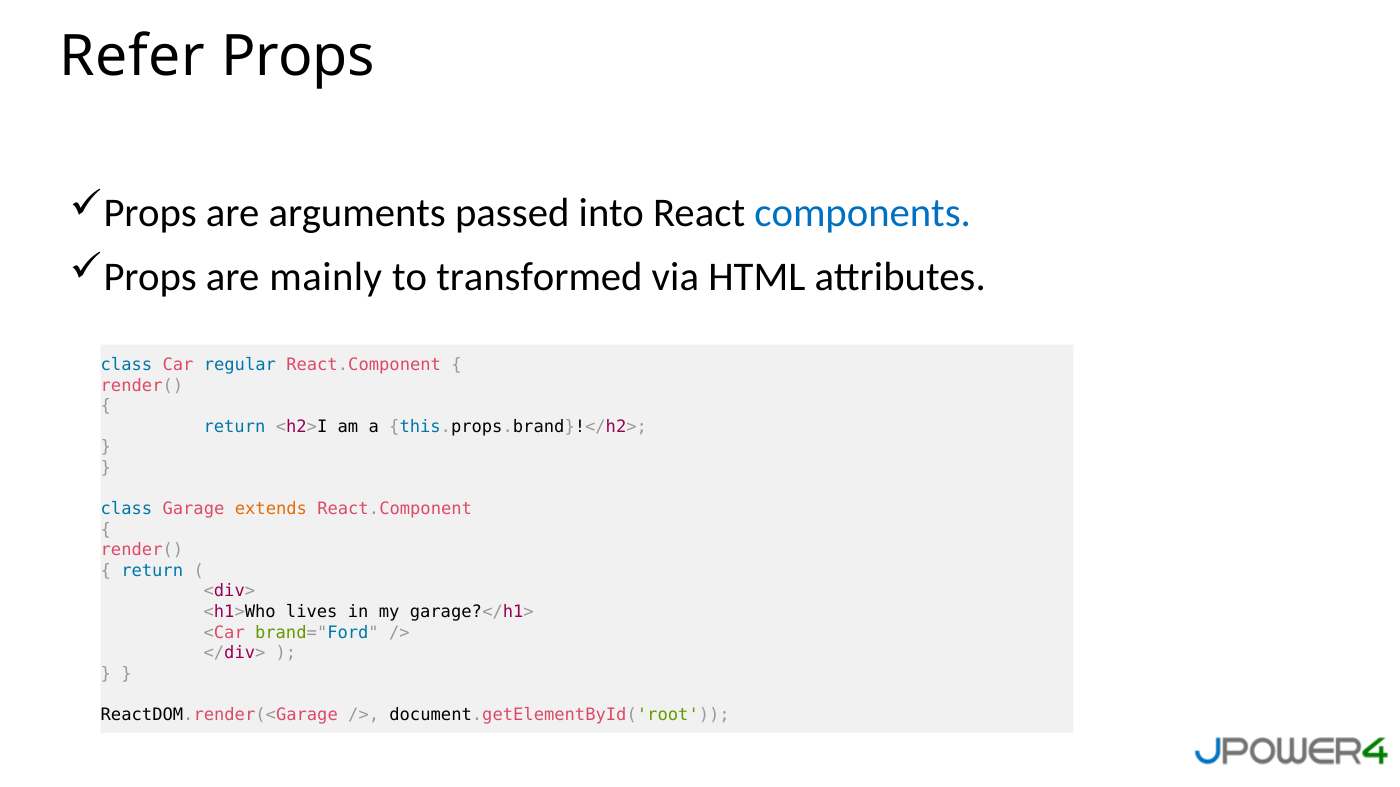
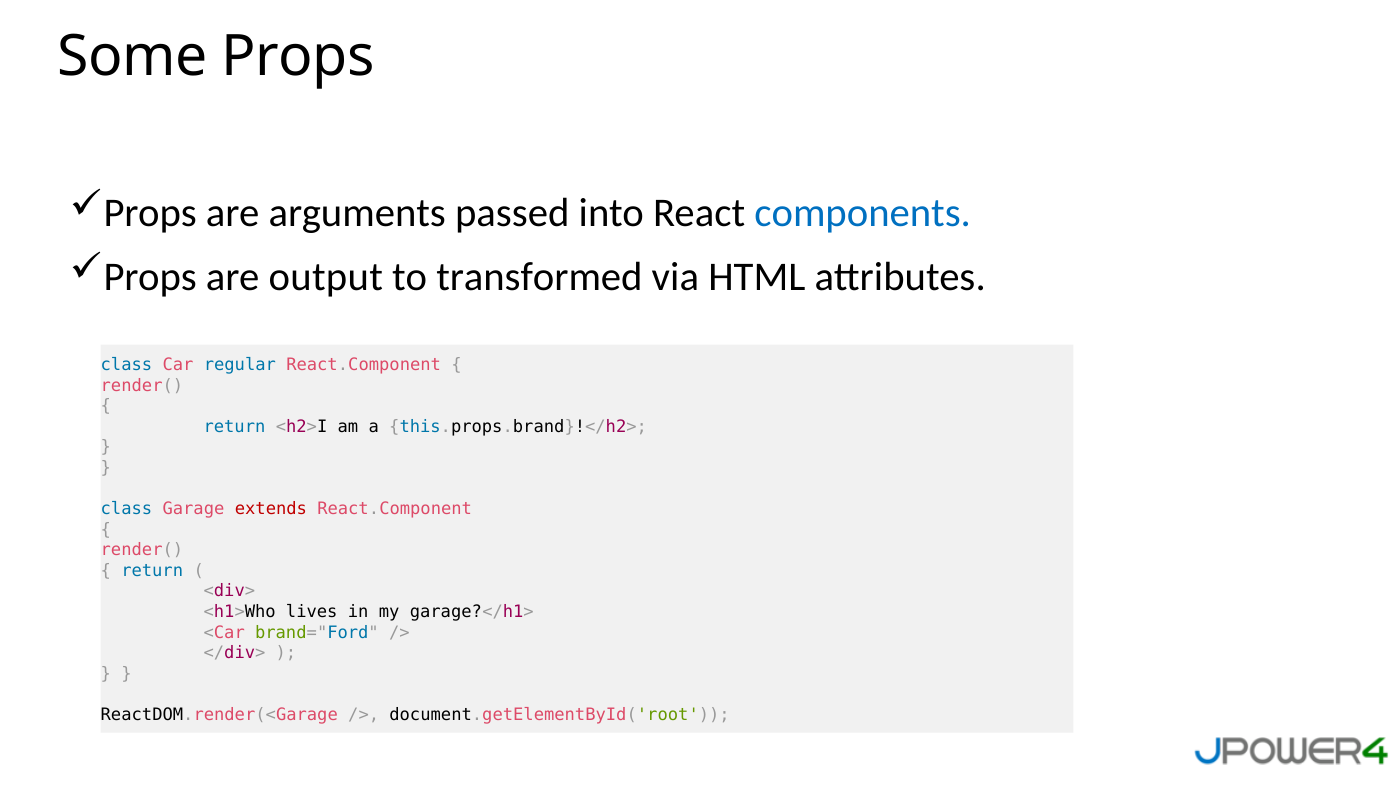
Refer: Refer -> Some (133, 57)
mainly: mainly -> output (326, 277)
extends colour: orange -> red (271, 509)
